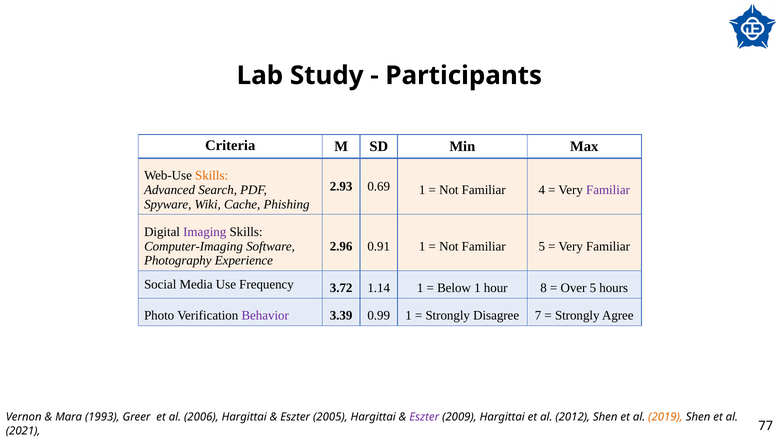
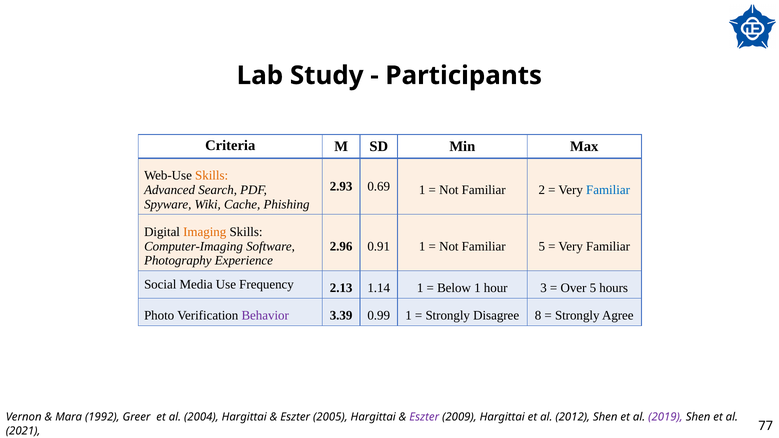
4: 4 -> 2 (542, 190)
Familiar colour: purple -> blue (608, 190)
Imaging colour: purple -> orange (205, 232)
3.72: 3.72 -> 2.13 (341, 288)
8: 8 -> 3 (544, 288)
7: 7 -> 8 (538, 316)
1993: 1993 -> 1992 (102, 417)
2006: 2006 -> 2004 (201, 417)
2019 colour: orange -> purple (665, 417)
